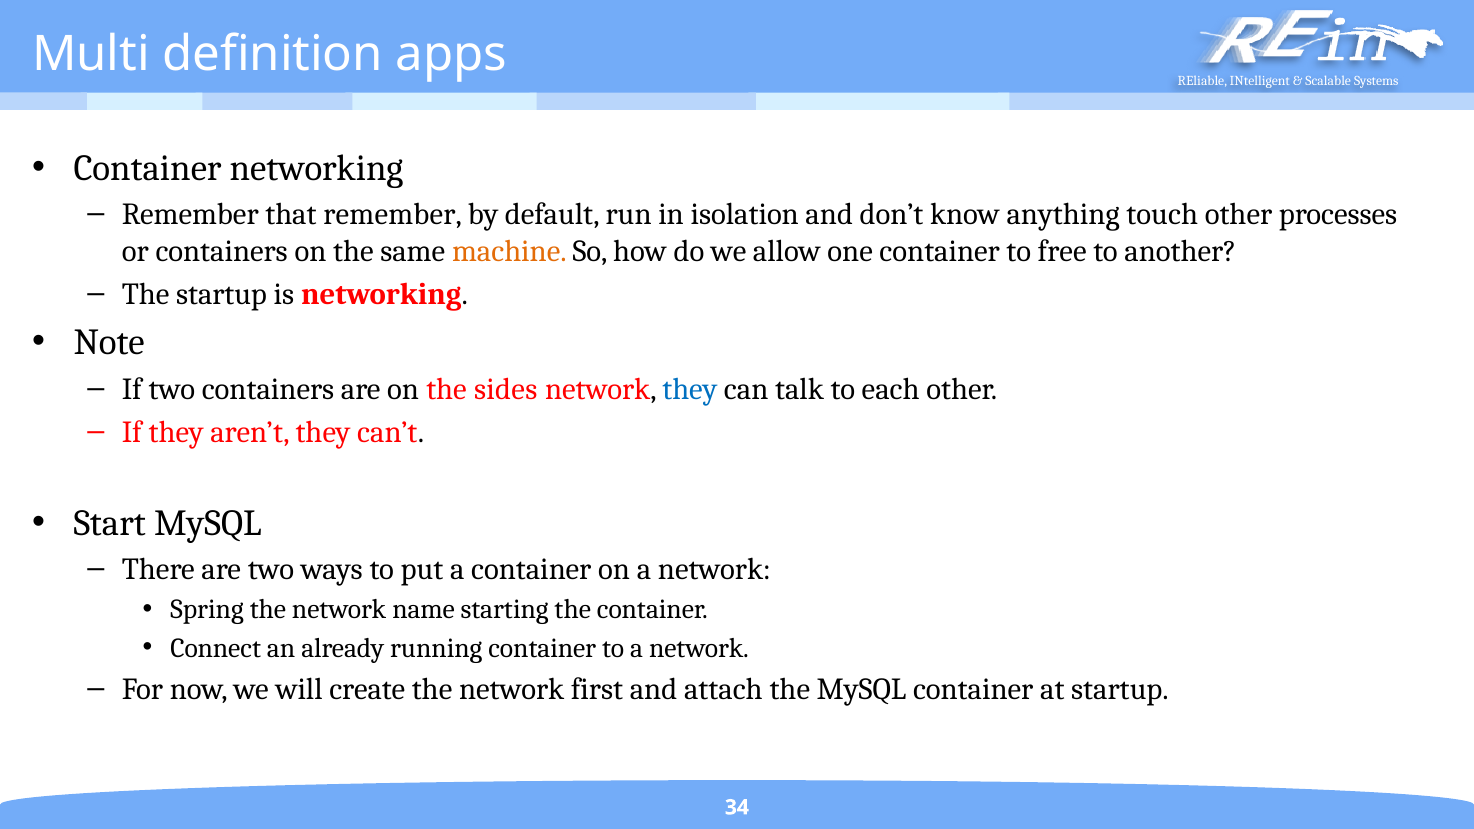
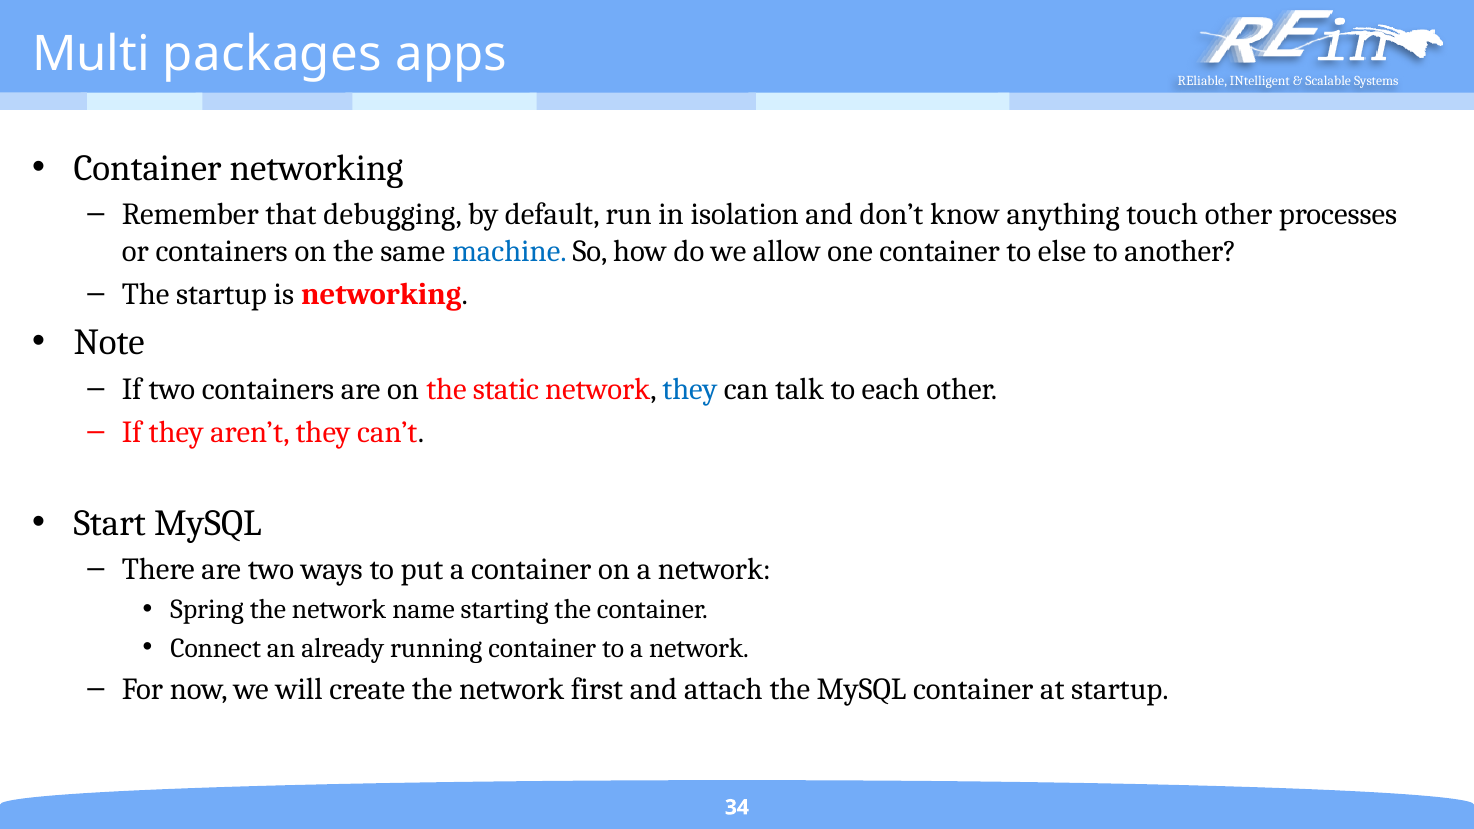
definition: definition -> packages (273, 54)
that remember: remember -> debugging (393, 215)
machine colour: orange -> blue (509, 251)
free: free -> else (1062, 251)
sides: sides -> static (506, 389)
